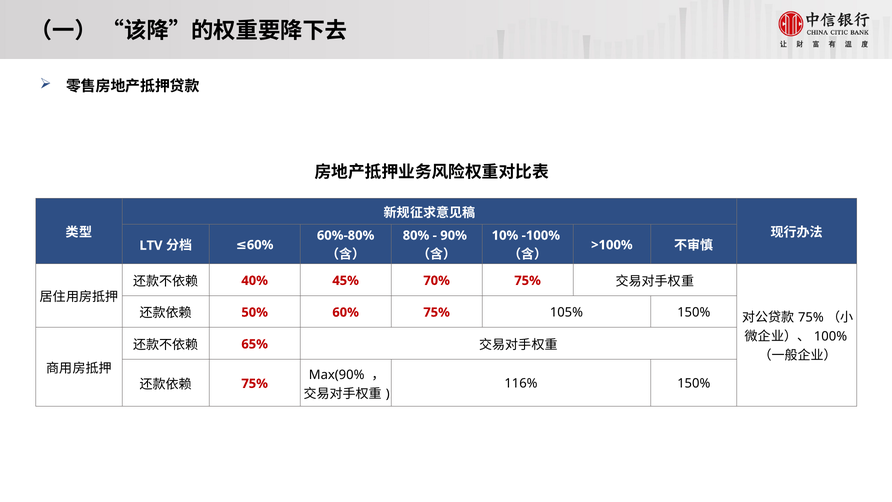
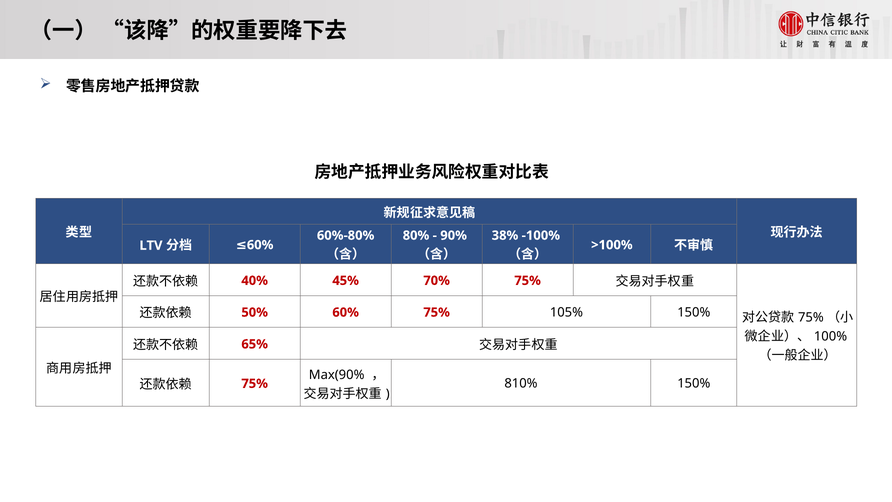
10%: 10% -> 38% (505, 235)
116%: 116% -> 810% (521, 383)
